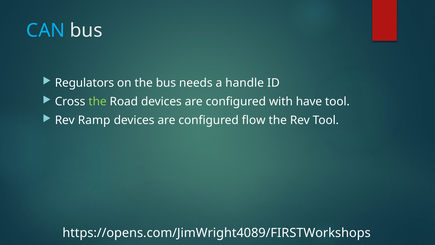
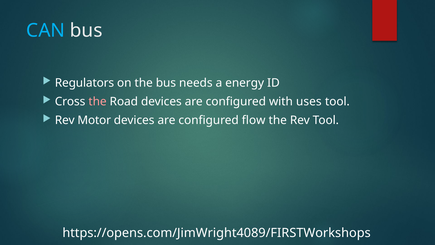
handle: handle -> energy (245, 83)
the colour: light green -> pink (98, 102)
have: have -> uses (309, 102)
Ramp: Ramp -> Motor (94, 120)
